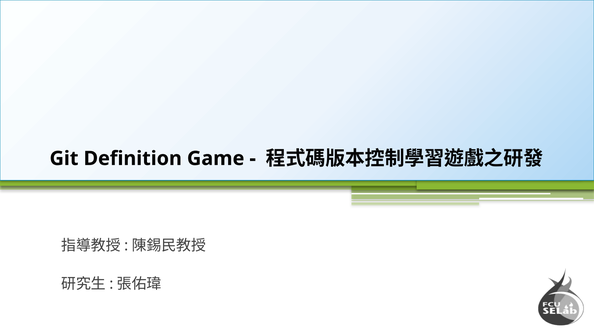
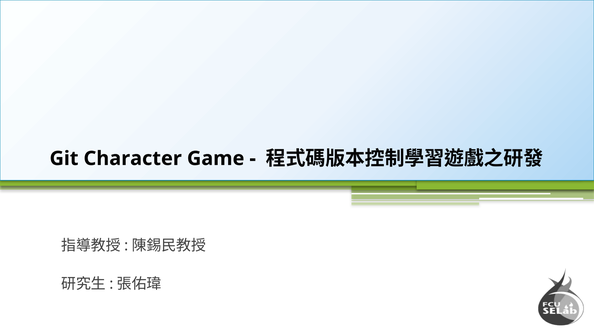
Definition: Definition -> Character (133, 159)
